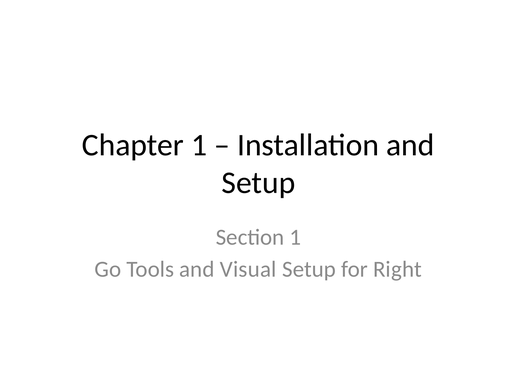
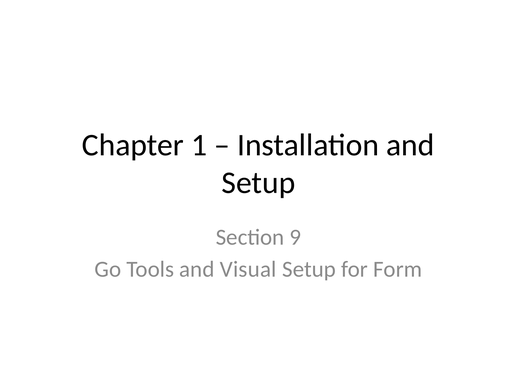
Section 1: 1 -> 9 (295, 238)
Right: Right -> Form (398, 270)
